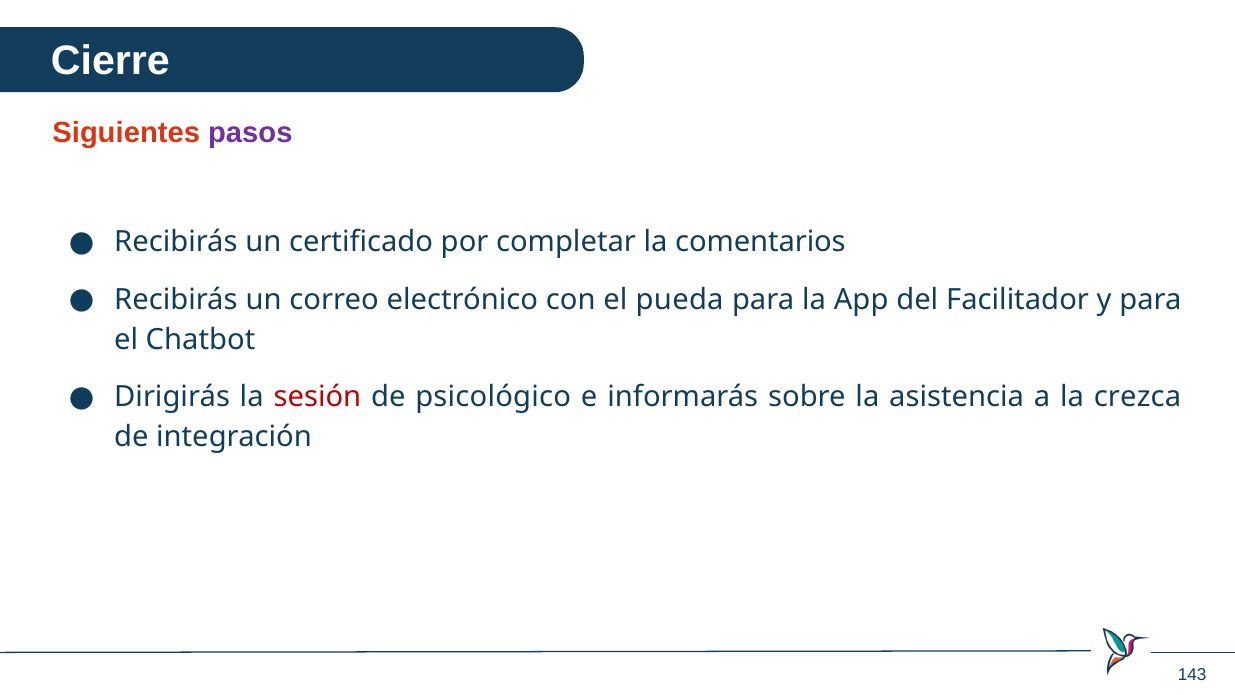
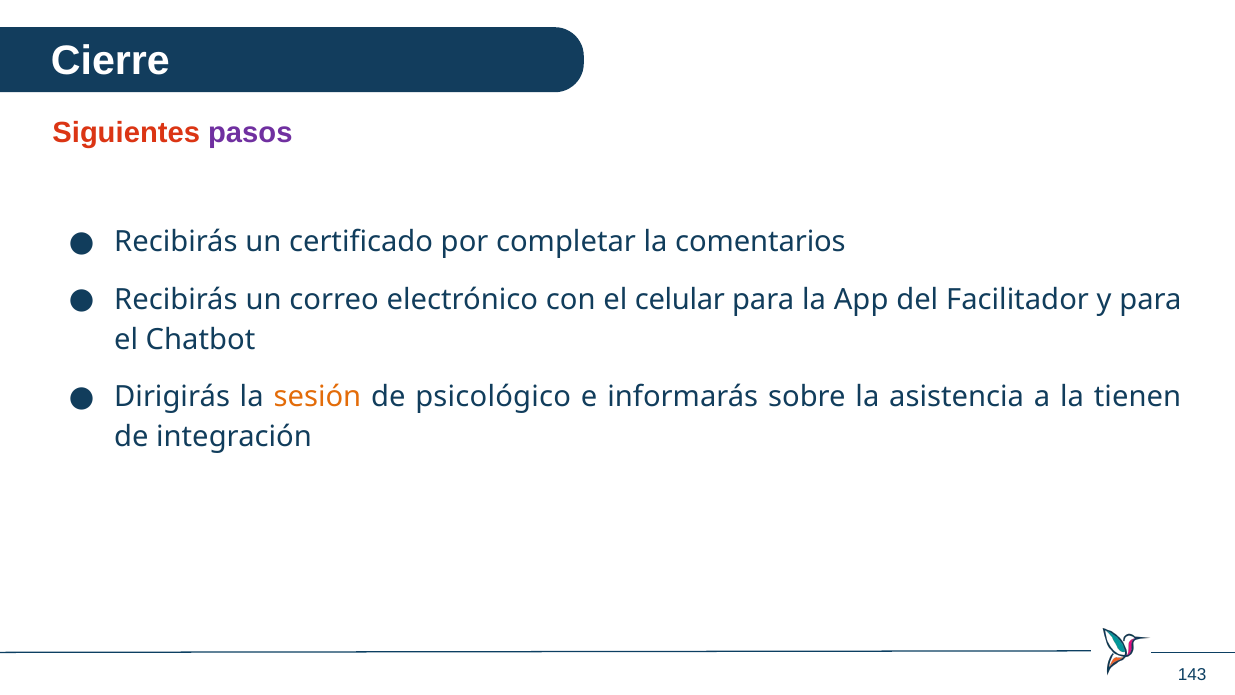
pueda: pueda -> celular (680, 299)
sesión colour: red -> orange (317, 397)
crezca: crezca -> tienen (1138, 397)
